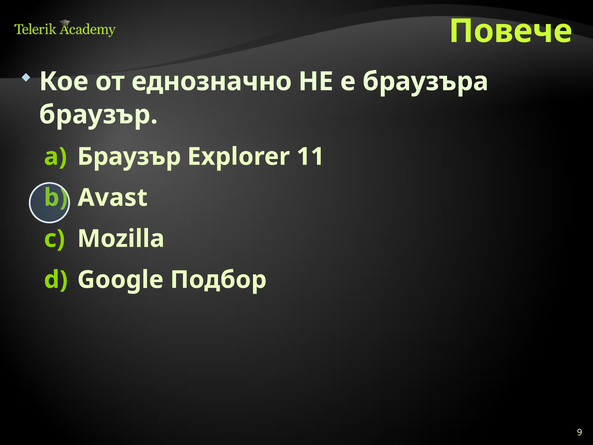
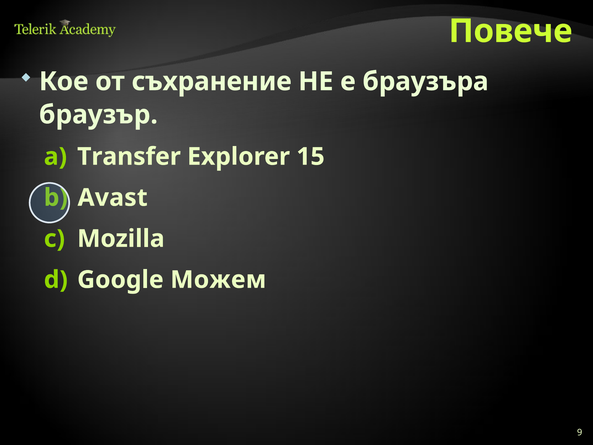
еднозначно: еднозначно -> съхранение (212, 81)
Браузър: Браузър -> Transfer (129, 157)
11: 11 -> 15 (311, 157)
Подбор: Подбор -> Можем (218, 280)
